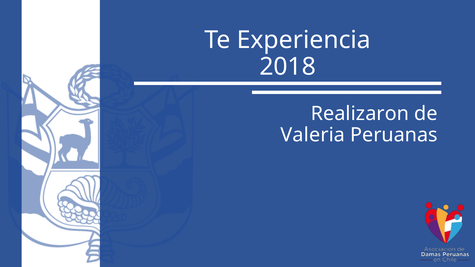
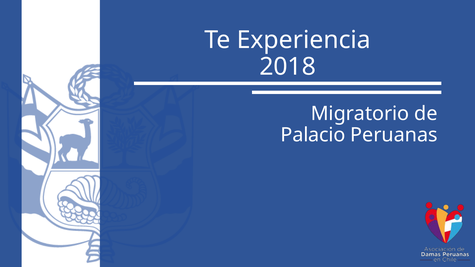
Realizaron: Realizaron -> Migratorio (360, 114)
Valeria: Valeria -> Palacio (313, 135)
